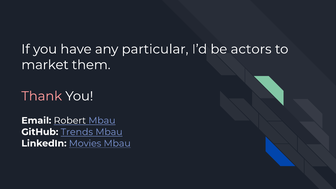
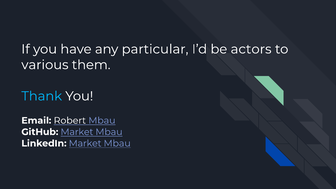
market: market -> various (45, 65)
Thank colour: pink -> light blue (42, 96)
GitHub Trends: Trends -> Market (77, 132)
LinkedIn Movies: Movies -> Market (85, 143)
